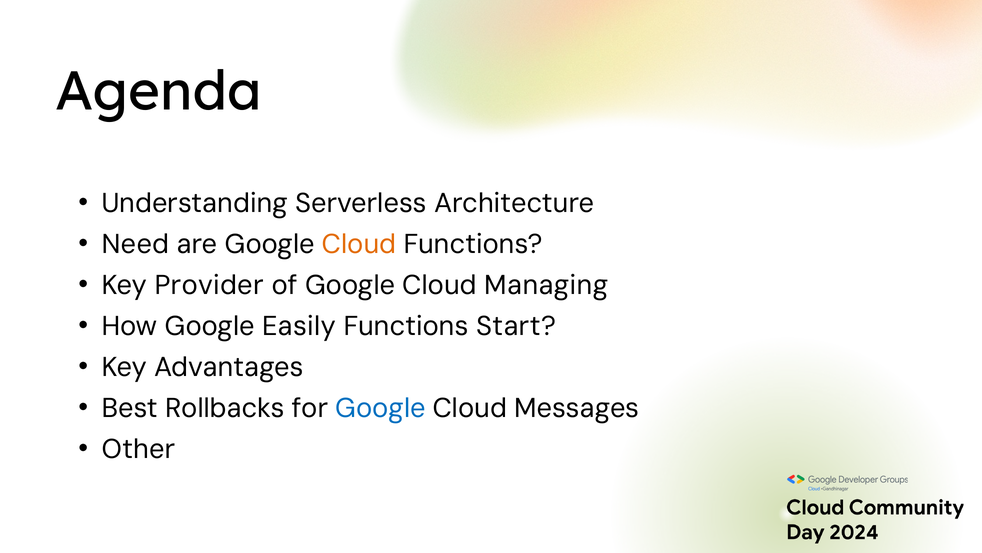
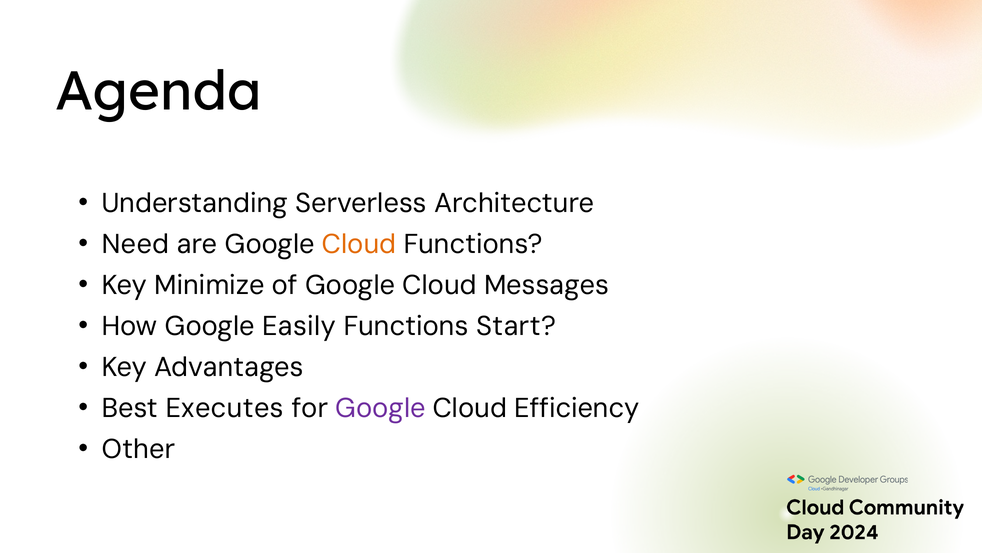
Provider: Provider -> Minimize (209, 285)
Managing: Managing -> Messages (547, 285)
Rollbacks: Rollbacks -> Executes (225, 408)
Google colour: blue -> purple (380, 408)
Messages: Messages -> Efficiency (577, 408)
